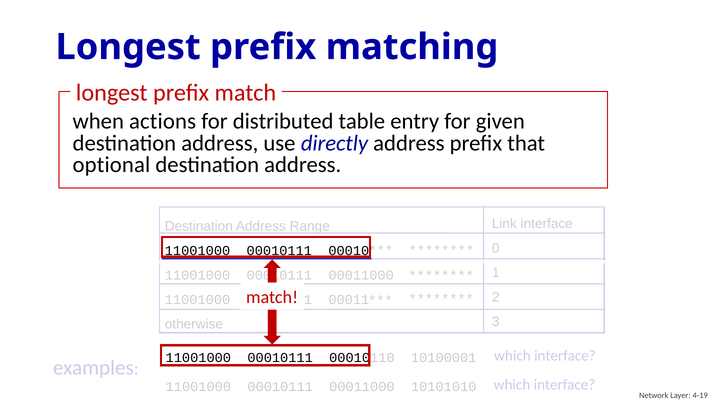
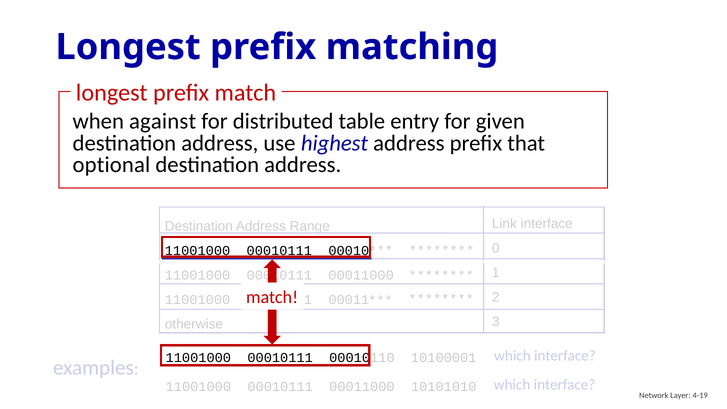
actions: actions -> against (163, 121)
directly: directly -> highest (334, 143)
